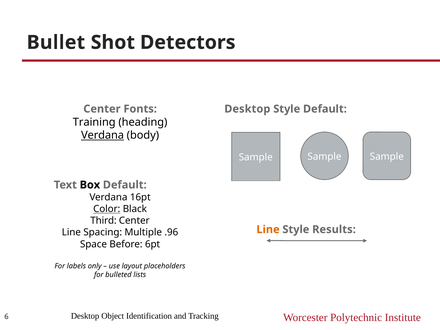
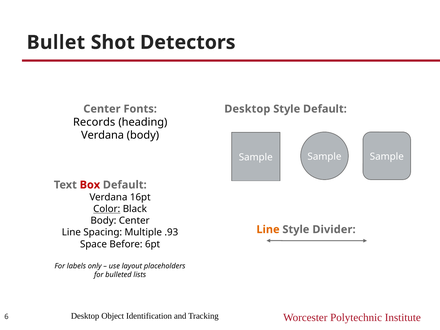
Training: Training -> Records (94, 122)
Verdana underline: present -> none (103, 135)
Box colour: black -> red (90, 185)
Third: Third -> Body (103, 221)
Results: Results -> Divider (334, 229)
.96: .96 -> .93 (171, 232)
